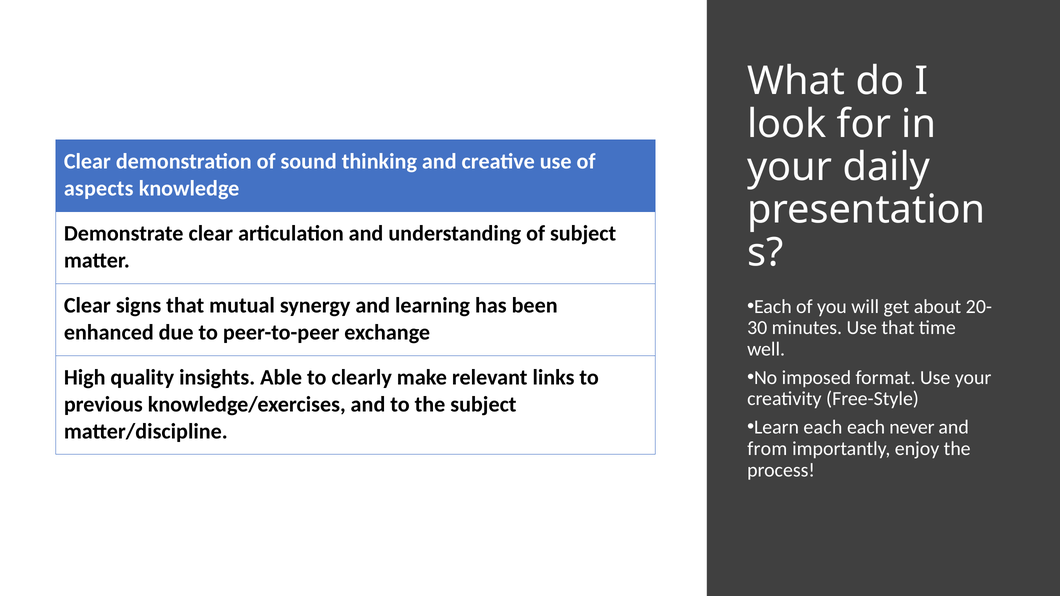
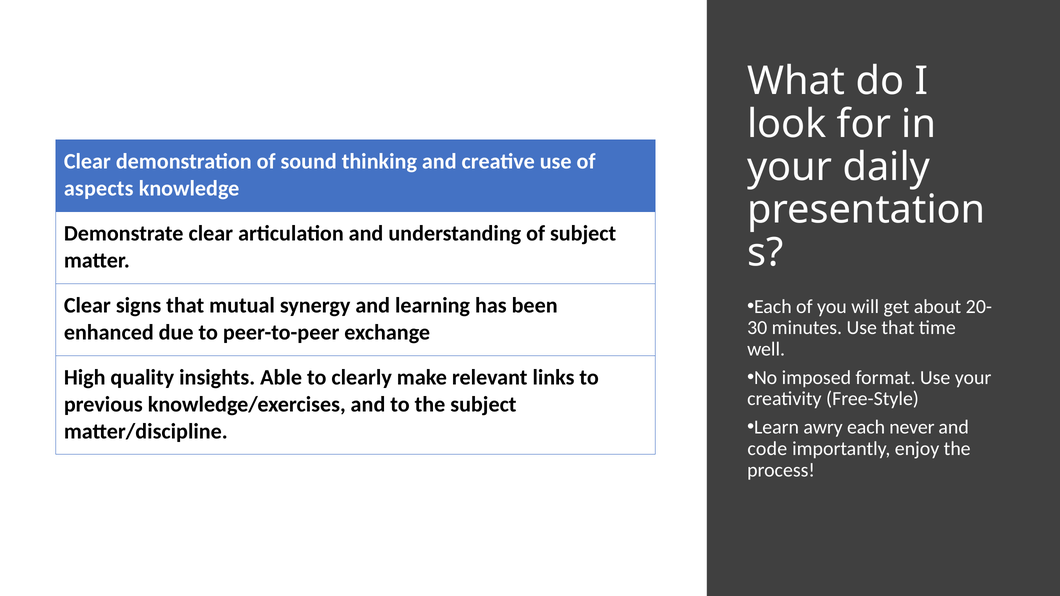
Learn each: each -> awry (823, 427)
from: from -> code (767, 449)
